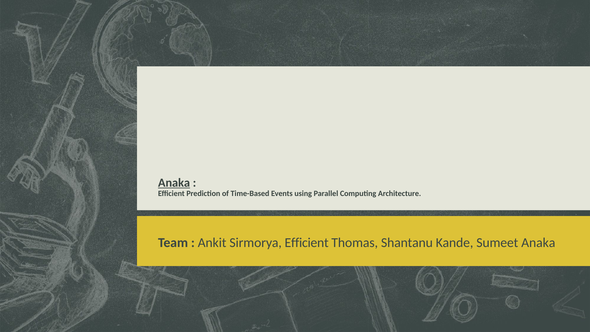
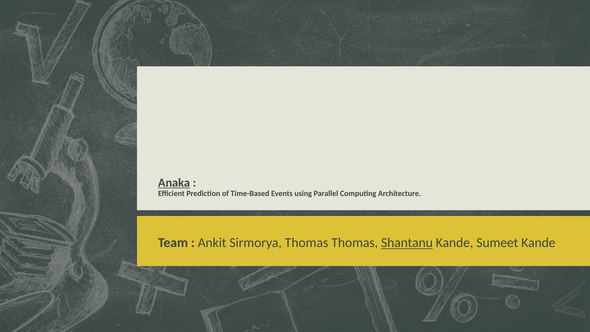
Sirmorya Efficient: Efficient -> Thomas (307, 243)
Shantanu underline: none -> present (407, 243)
Sumeet Anaka: Anaka -> Kande (538, 243)
